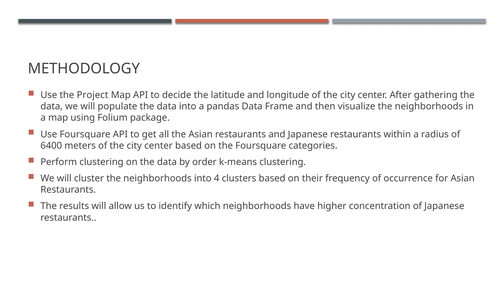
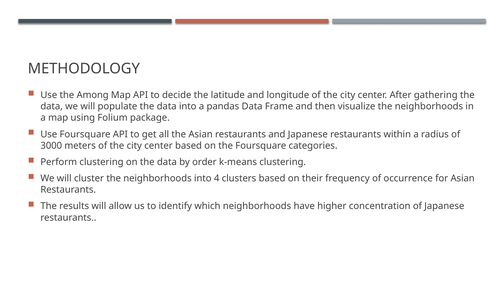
Project: Project -> Among (93, 95)
6400: 6400 -> 3000 (51, 145)
